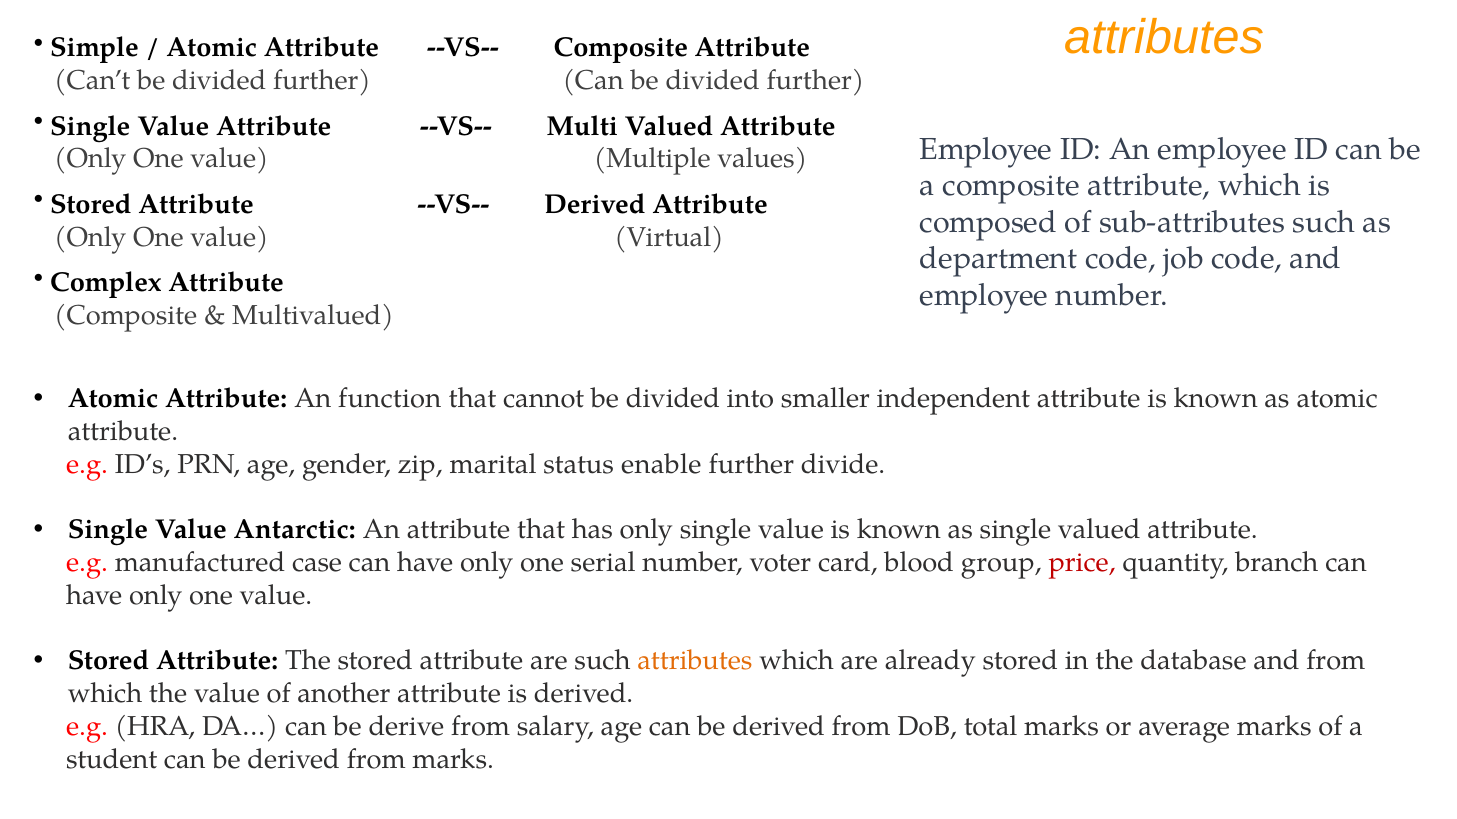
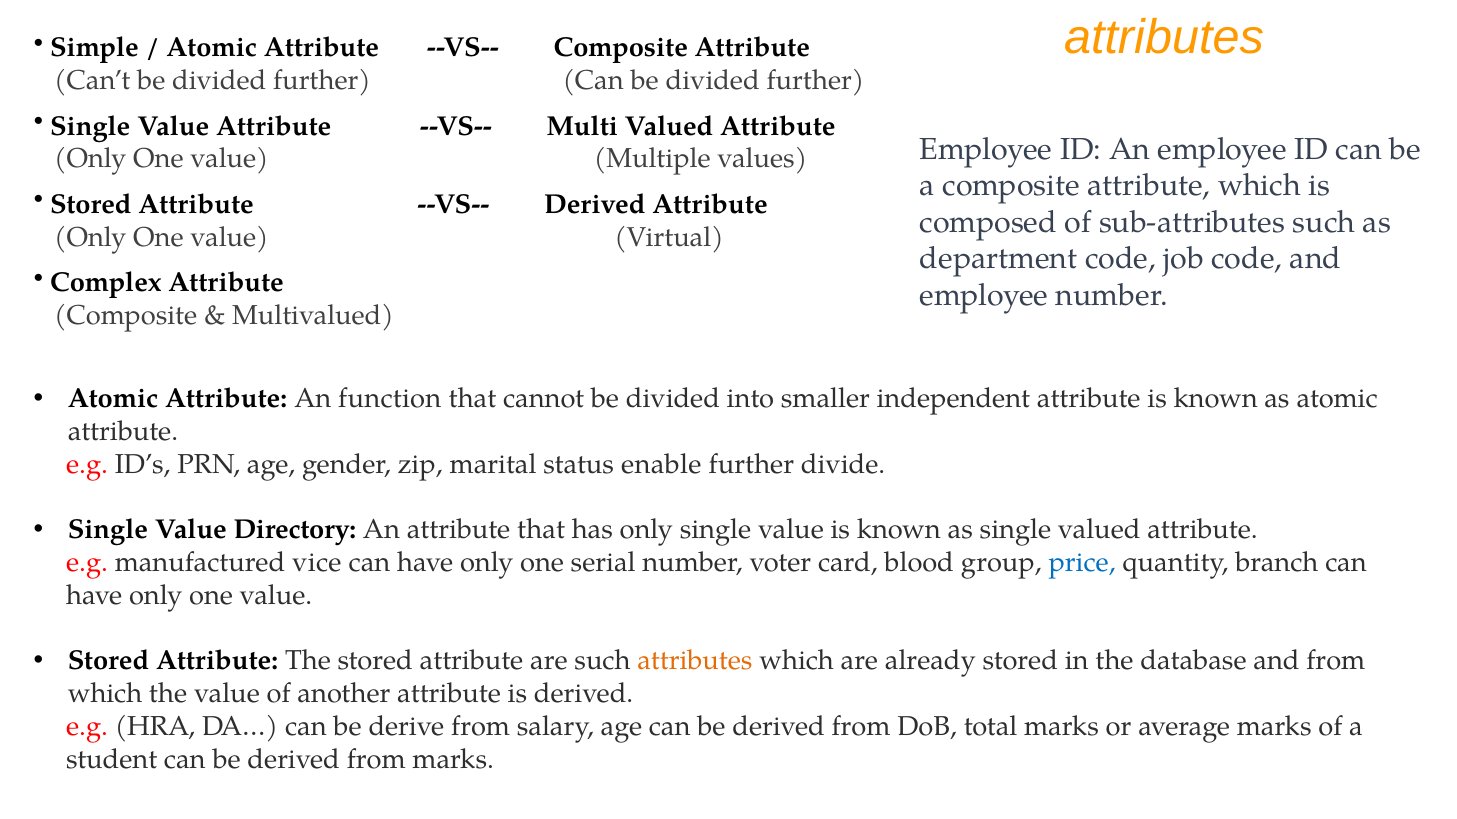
Antarctic: Antarctic -> Directory (295, 530)
case: case -> vice (317, 563)
price colour: red -> blue (1082, 563)
